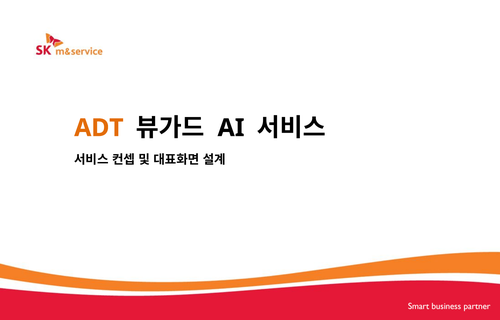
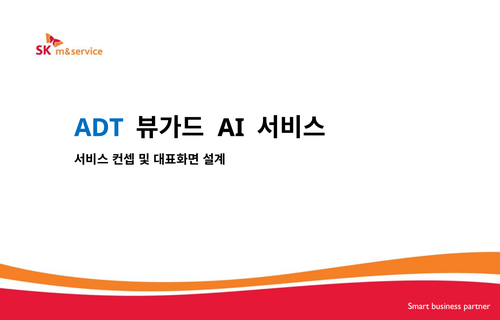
ADT colour: orange -> blue (99, 128)
